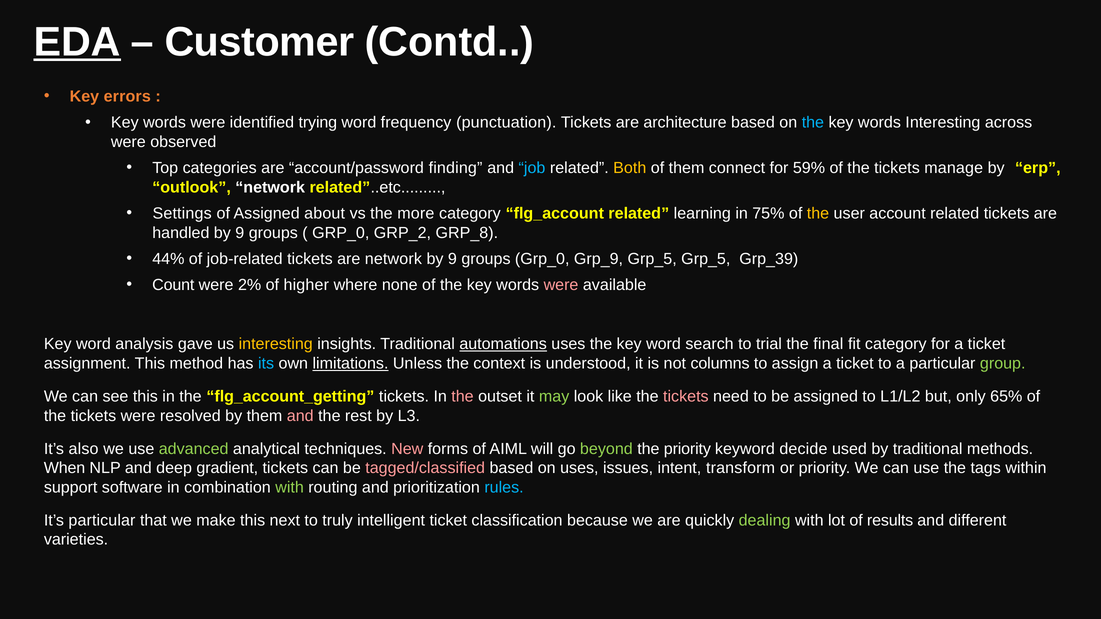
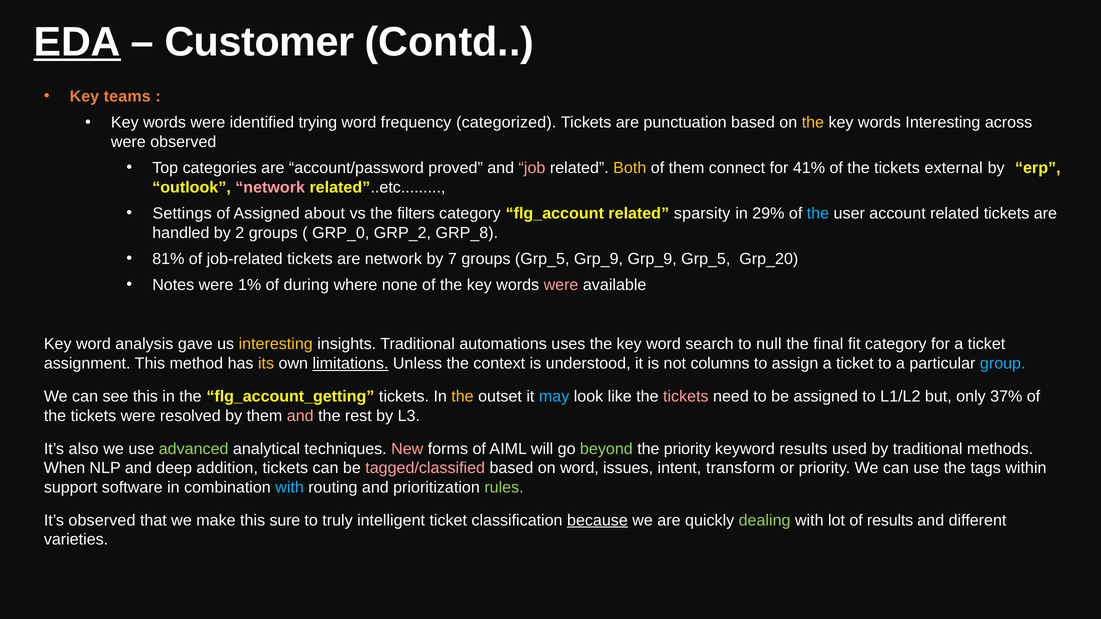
errors: errors -> teams (127, 96)
punctuation: punctuation -> categorized (506, 123)
architecture: architecture -> punctuation (685, 123)
the colour: light blue -> yellow (813, 123)
finding: finding -> proved (456, 168)
job colour: light blue -> pink (532, 168)
59%: 59% -> 41% (809, 168)
manage: manage -> external (954, 168)
network colour: white -> pink (270, 187)
more: more -> filters (416, 214)
learning: learning -> sparsity (702, 214)
75%: 75% -> 29% (768, 214)
the colour: yellow -> light blue (818, 214)
handled by 9: 9 -> 2 (240, 233)
44%: 44% -> 81% (168, 259)
9: 9 -> 7 (452, 259)
groups Grp_0: Grp_0 -> Grp_5 (542, 259)
Grp_9 Grp_5: Grp_5 -> Grp_9 (652, 259)
Grp_39: Grp_39 -> Grp_20 (769, 259)
Count: Count -> Notes (173, 285)
2%: 2% -> 1% (250, 285)
higher: higher -> during (306, 285)
automations underline: present -> none (503, 344)
trial: trial -> null (769, 344)
its colour: light blue -> yellow (266, 364)
group colour: light green -> light blue (1003, 364)
the colour: pink -> yellow (463, 397)
may colour: light green -> light blue (554, 397)
65%: 65% -> 37% (1006, 397)
keyword decide: decide -> results (803, 449)
gradient: gradient -> addition (227, 468)
on uses: uses -> word (579, 468)
with colour: light green -> light blue (290, 488)
rules colour: light blue -> light green (504, 488)
It’s particular: particular -> observed (102, 521)
next: next -> sure (285, 521)
because underline: none -> present (597, 521)
